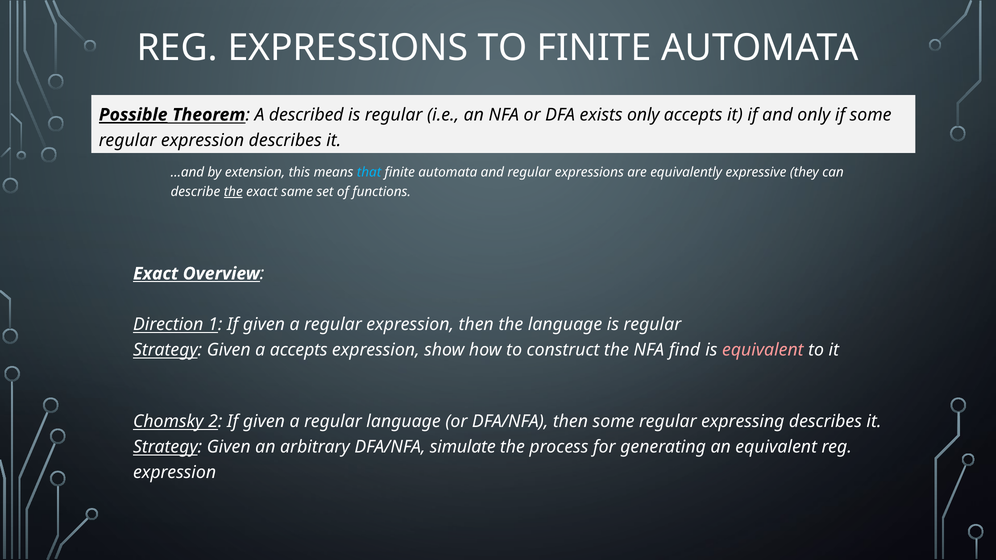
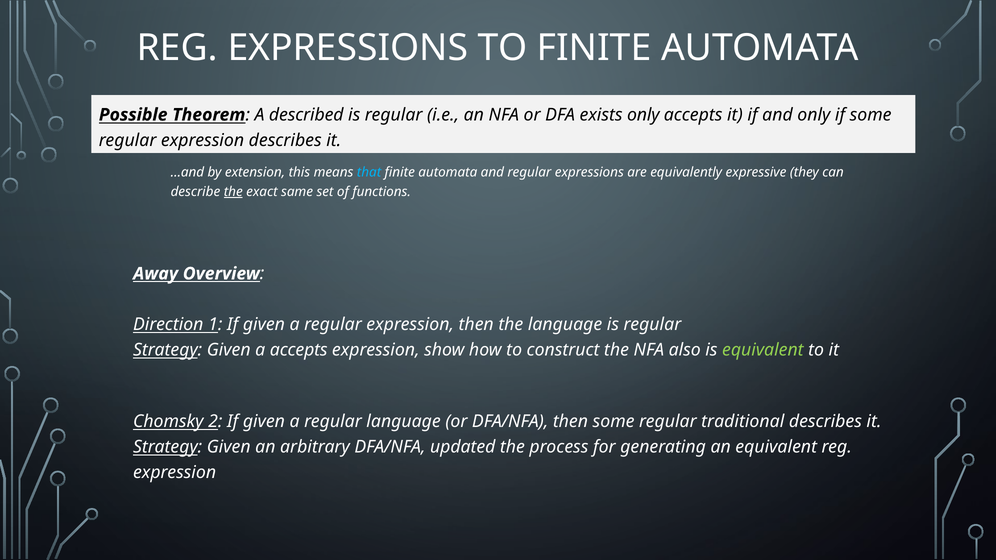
Possible underline: present -> none (133, 115)
Exact: Exact -> Away (156, 274)
find: find -> also (685, 350)
equivalent colour: pink -> light green (763, 350)
expressing: expressing -> traditional (743, 422)
simulate: simulate -> updated (463, 447)
